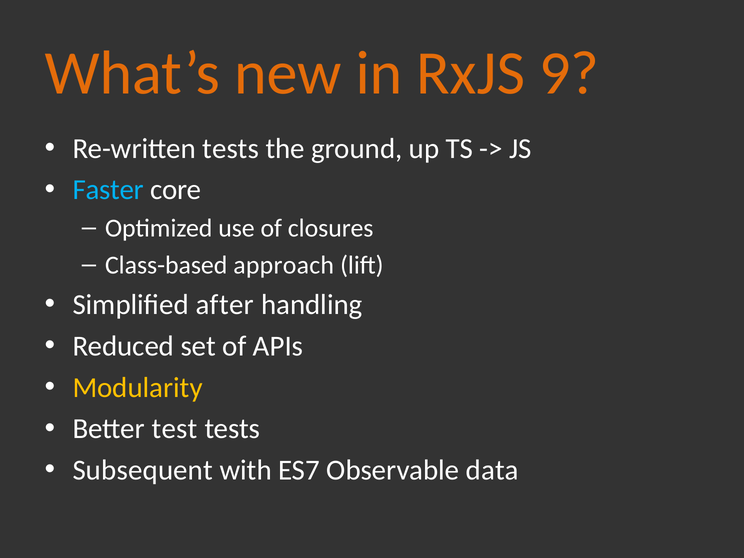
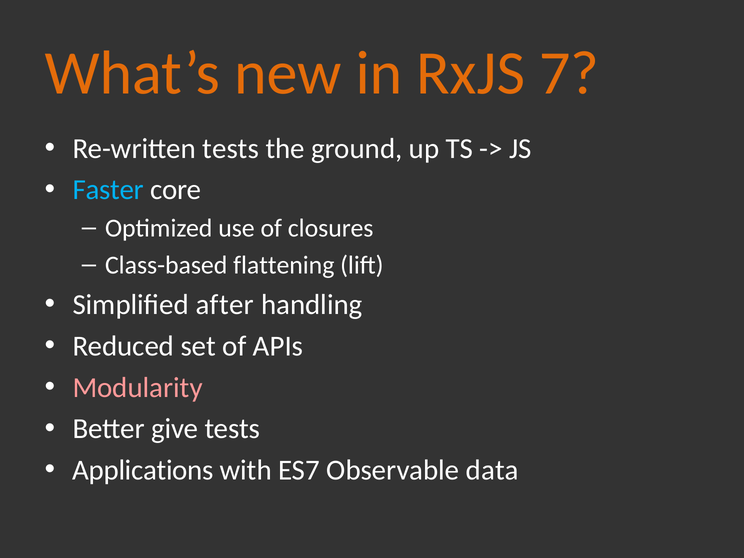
9: 9 -> 7 (569, 73)
approach: approach -> flattening (284, 265)
Modularity colour: yellow -> pink (138, 388)
test: test -> give (175, 429)
Subsequent: Subsequent -> Applications (143, 470)
